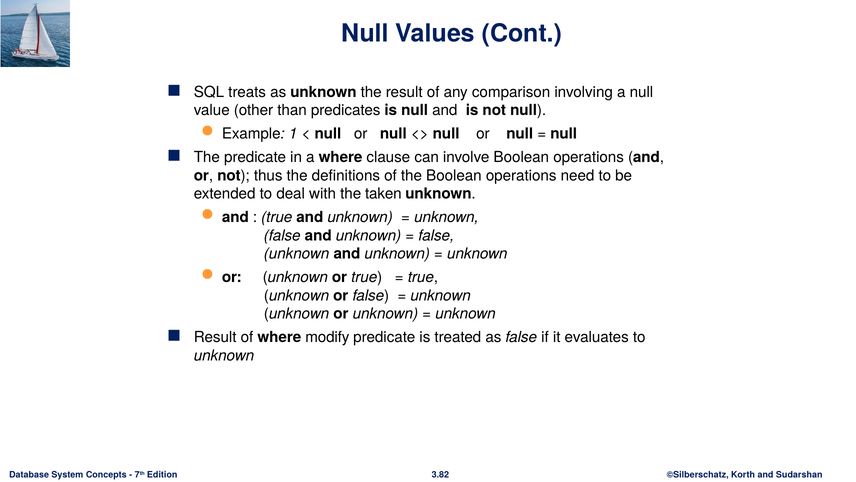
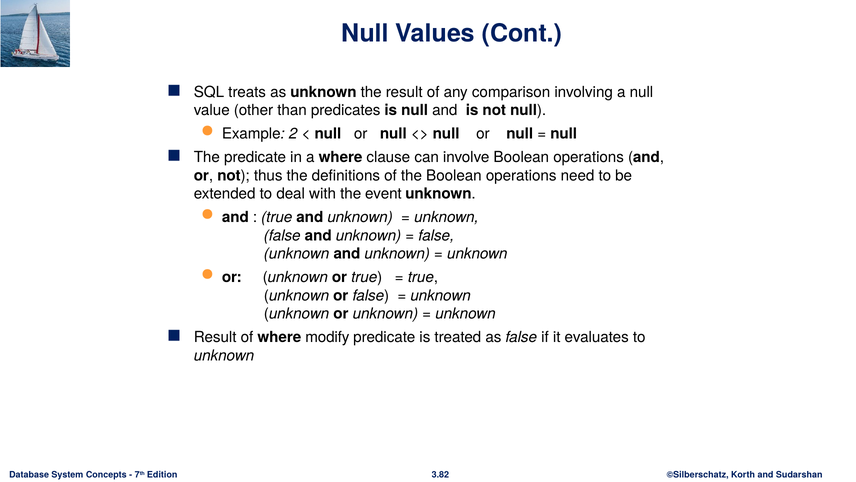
1: 1 -> 2 (293, 134)
taken: taken -> event (383, 194)
